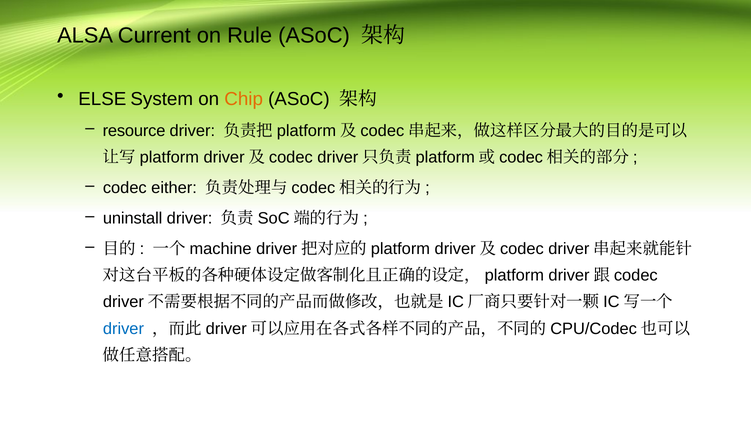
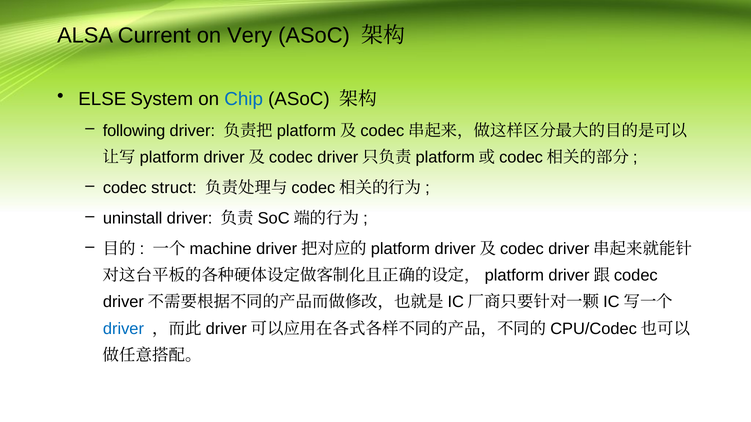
Rule: Rule -> Very (250, 36)
Chip colour: orange -> blue (244, 99)
resource: resource -> following (134, 131)
either: either -> struct (174, 188)
